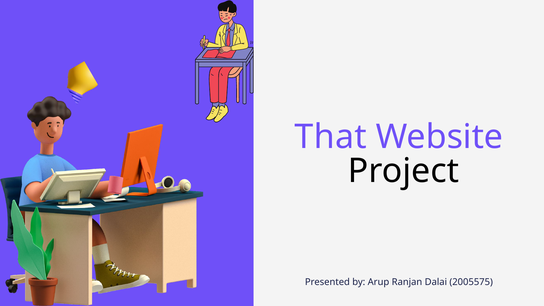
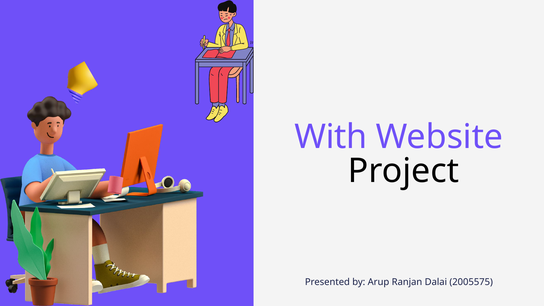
That: That -> With (331, 137)
